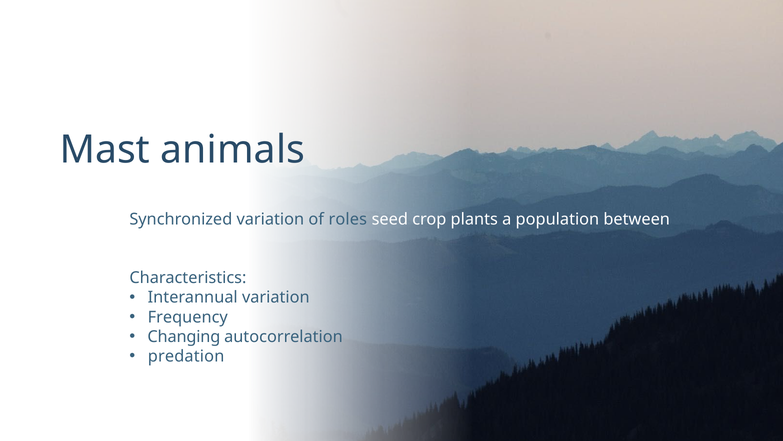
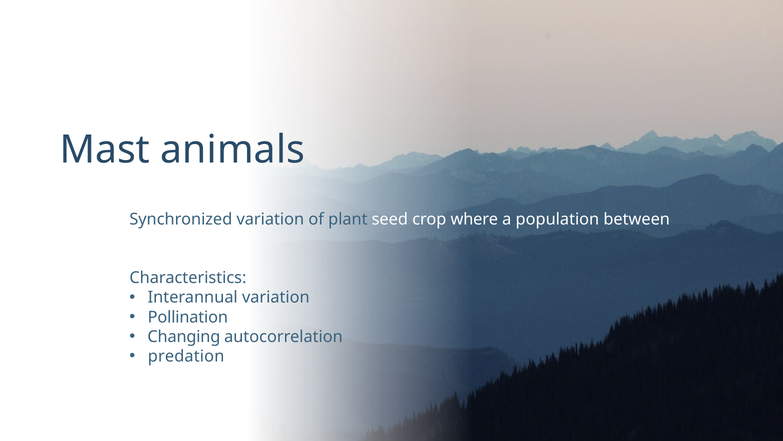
roles: roles -> plant (348, 219)
plants: plants -> where (474, 219)
Frequency: Frequency -> Pollination (188, 317)
